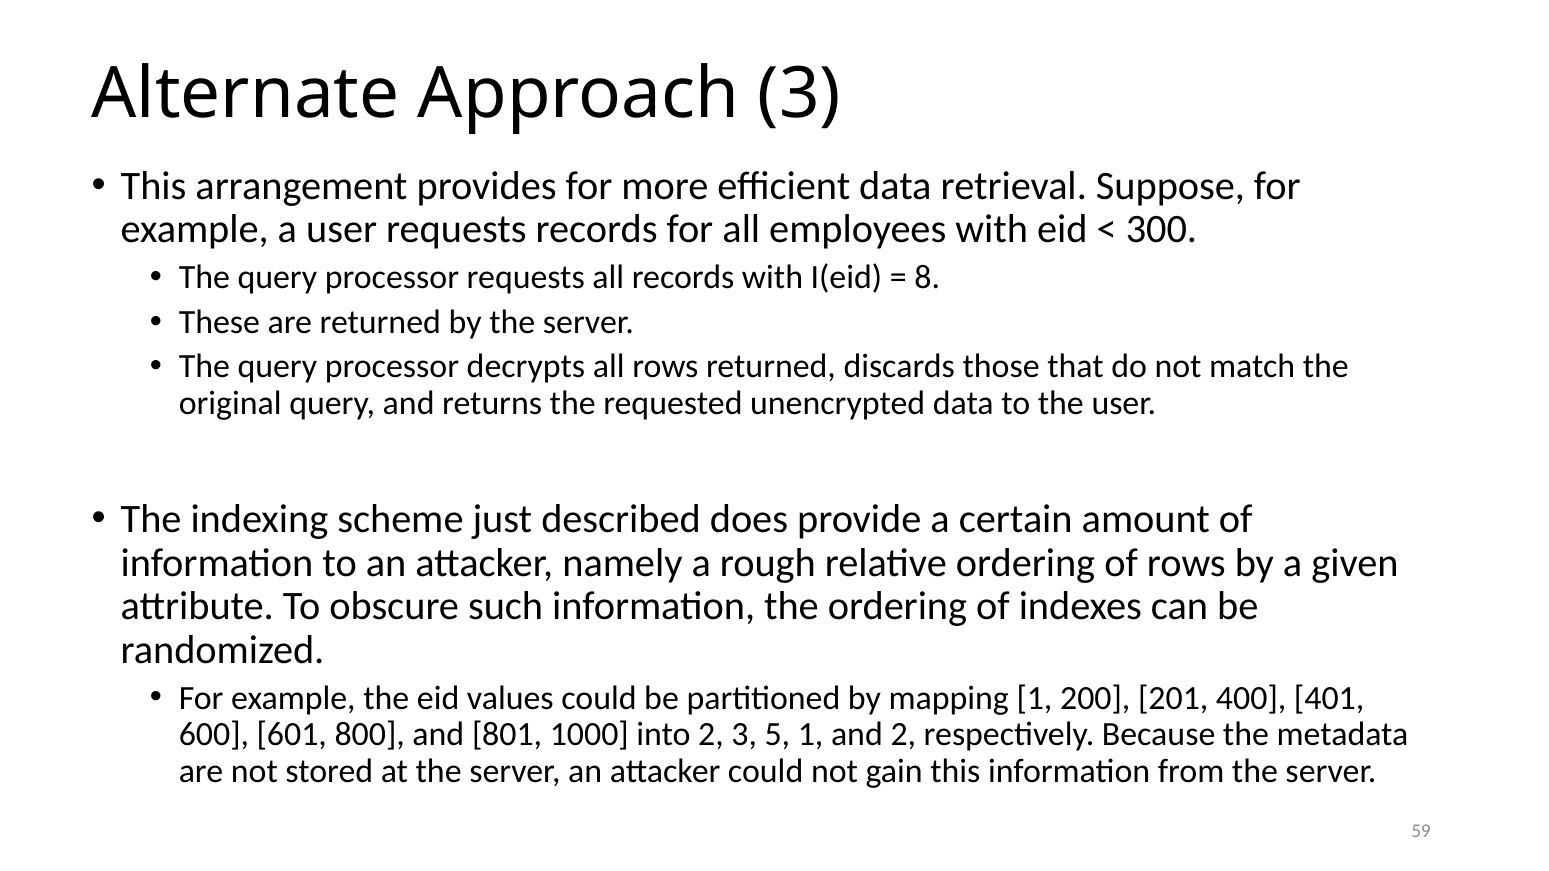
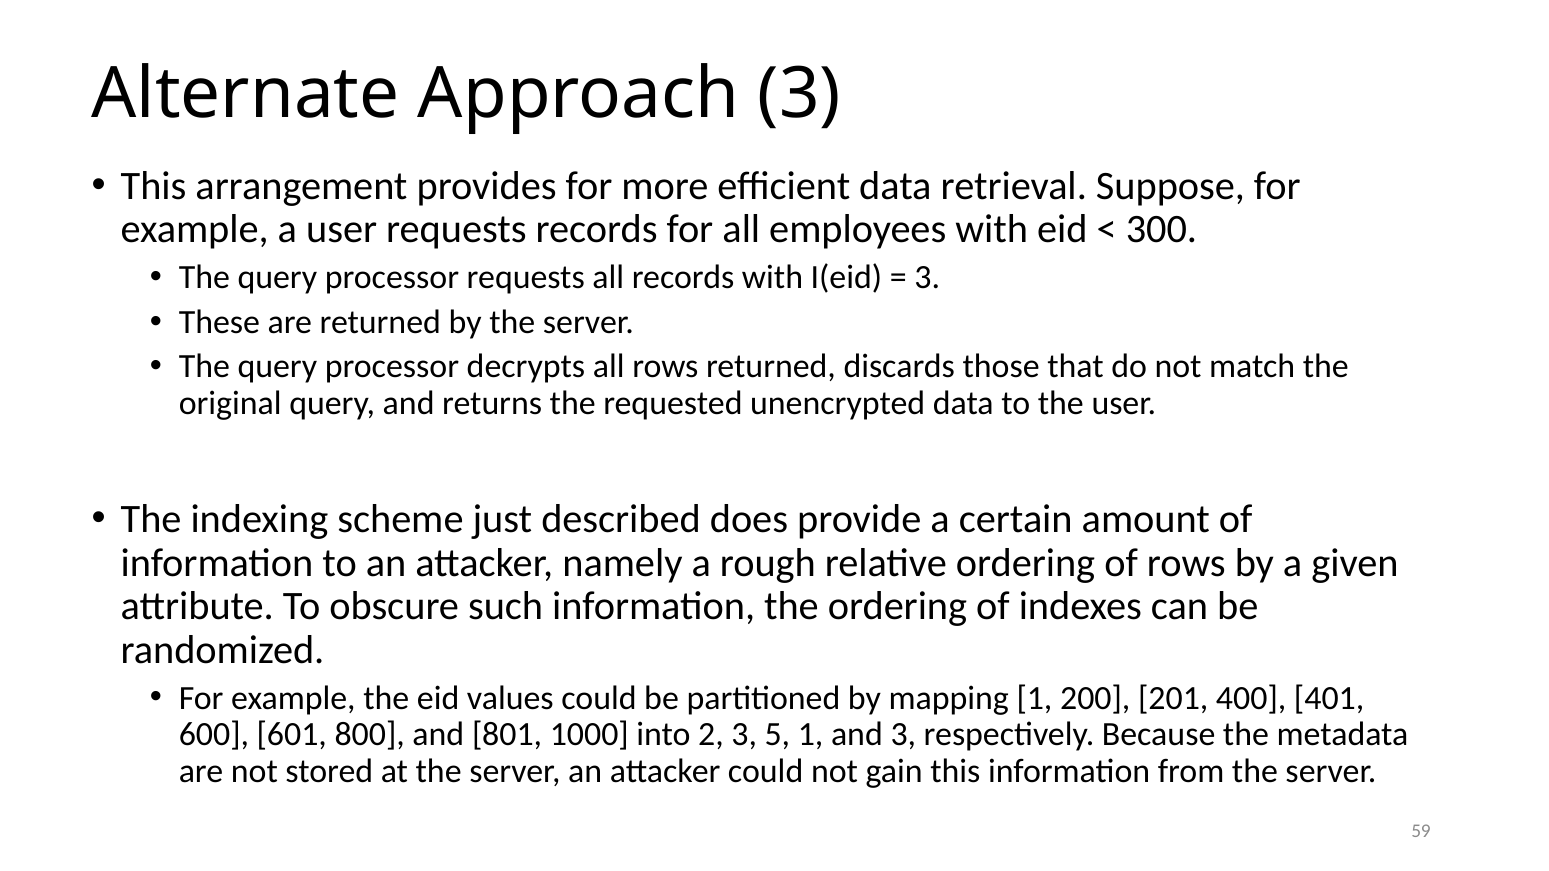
8: 8 -> 3 (927, 278)
and 2: 2 -> 3 (903, 735)
